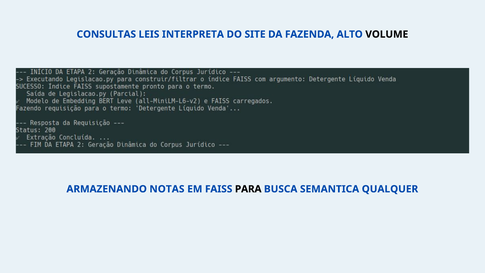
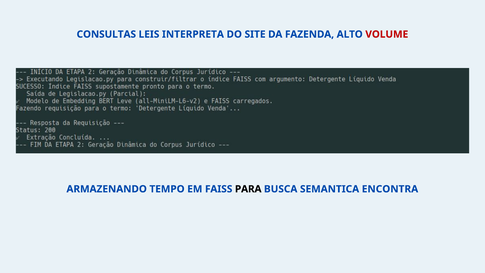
VOLUME colour: black -> red (387, 34)
NOTAS: NOTAS -> TEMPO (167, 189)
QUALQUER: QUALQUER -> ENCONTRA (390, 189)
